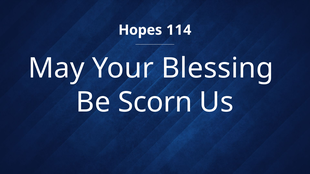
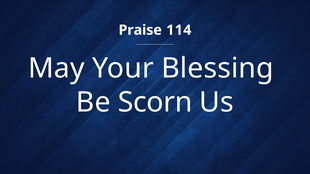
Hopes: Hopes -> Praise (140, 30)
